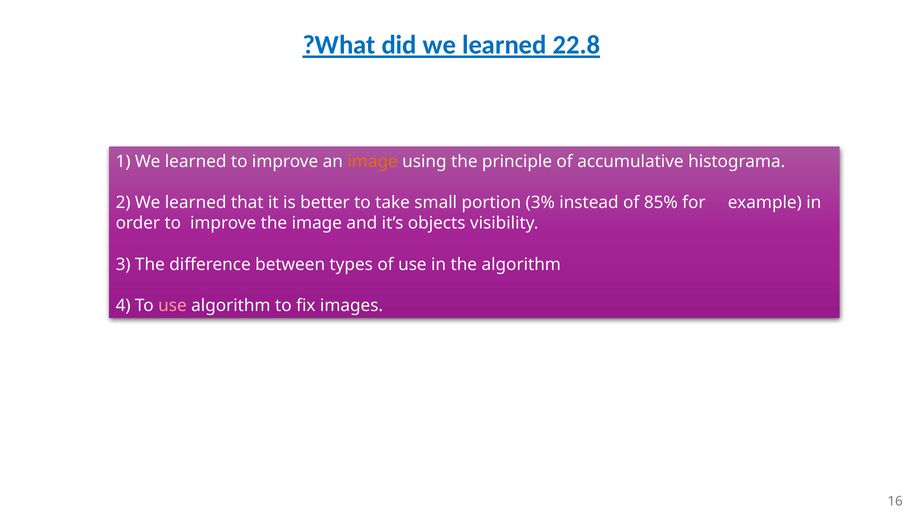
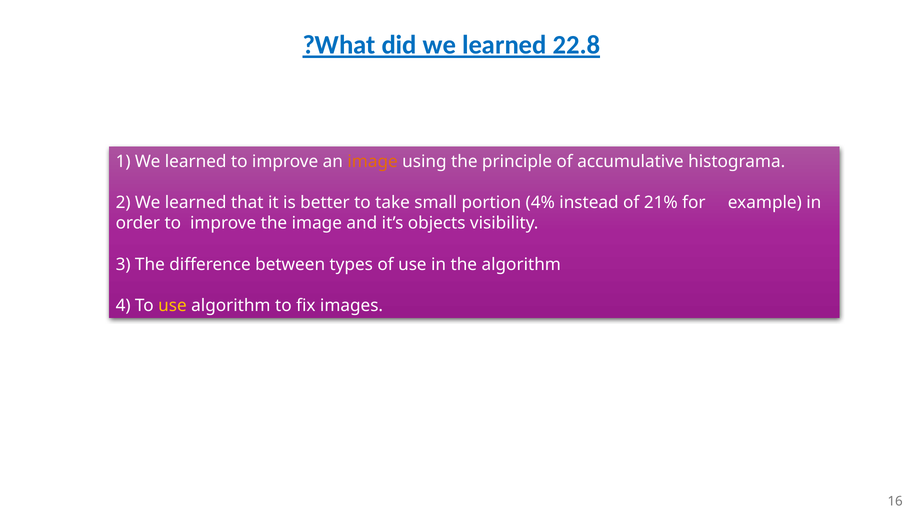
3%: 3% -> 4% (540, 203)
85%: 85% -> 21% (661, 203)
use colour: pink -> yellow (173, 306)
